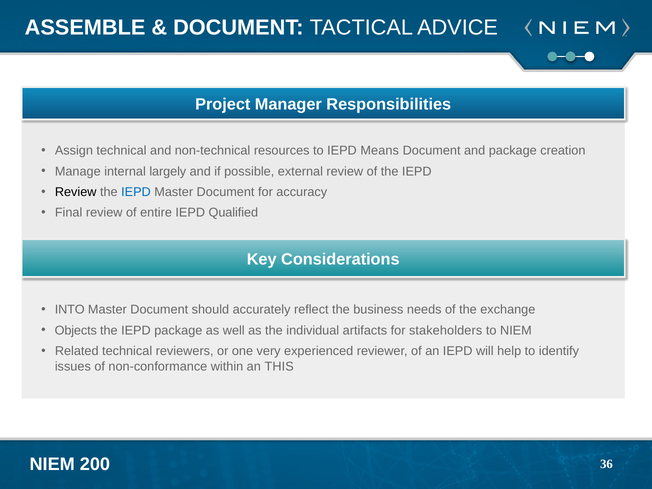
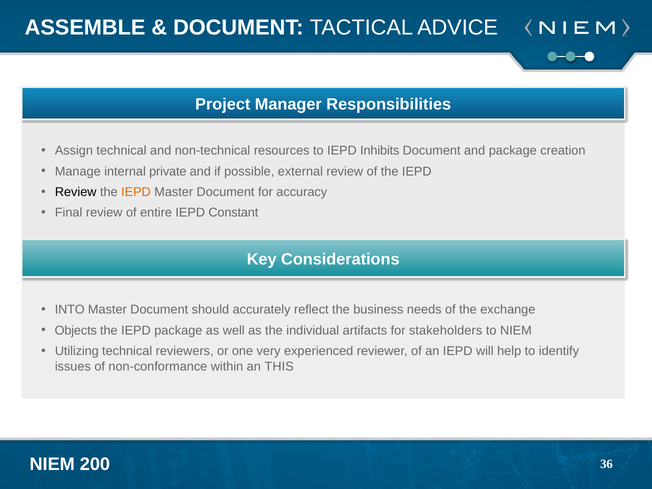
Means: Means -> Inhibits (380, 151)
largely: largely -> private (168, 171)
IEPD colour: blue -> orange (136, 192)
Qualified: Qualified -> Constant (233, 213)
Related: Related -> Utilizing (77, 351)
